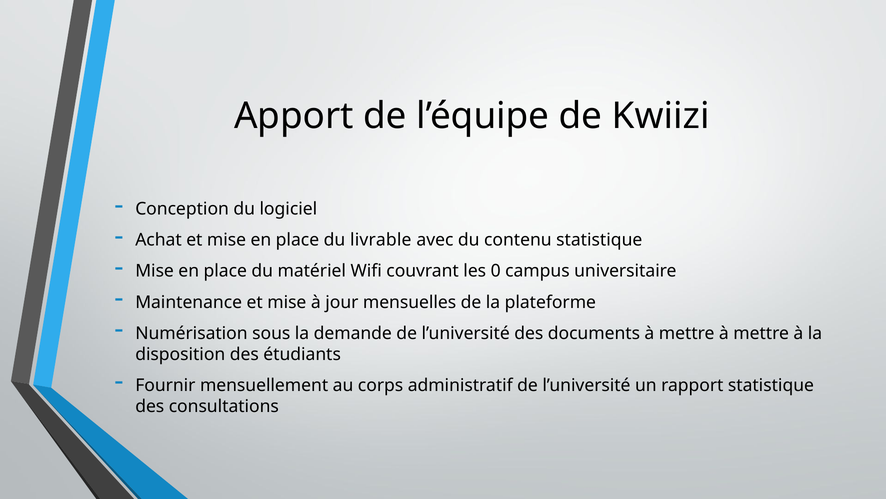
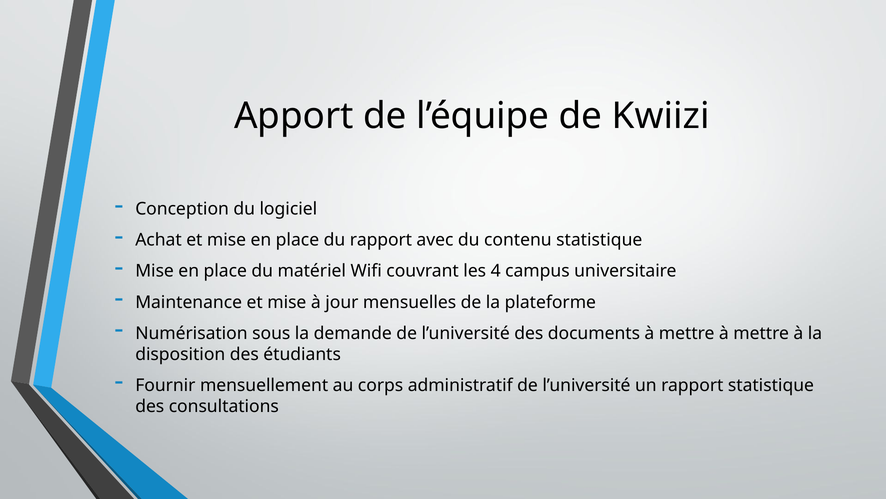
du livrable: livrable -> rapport (381, 240)
0: 0 -> 4 (496, 271)
